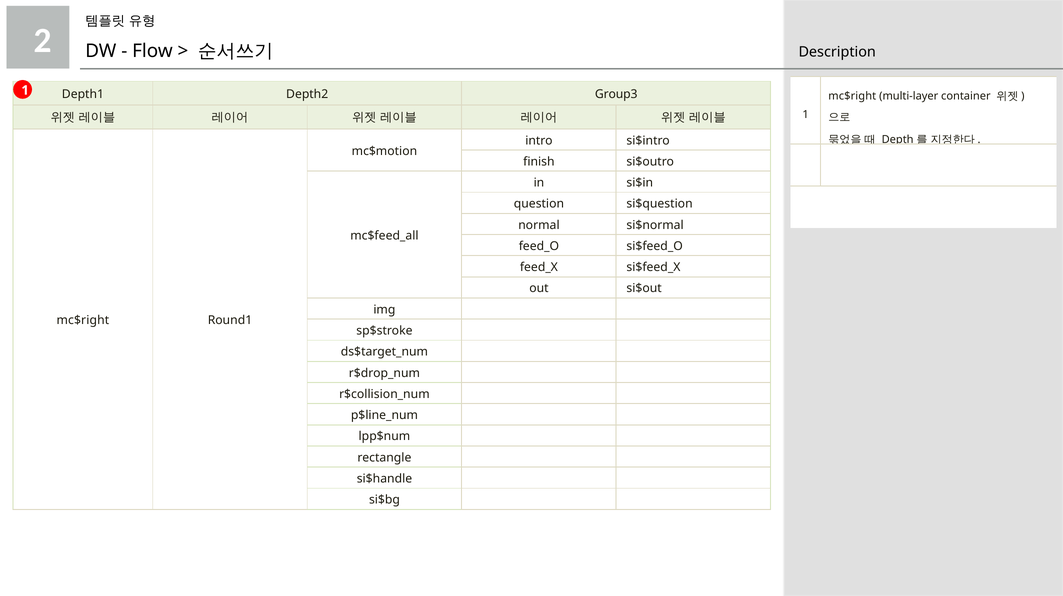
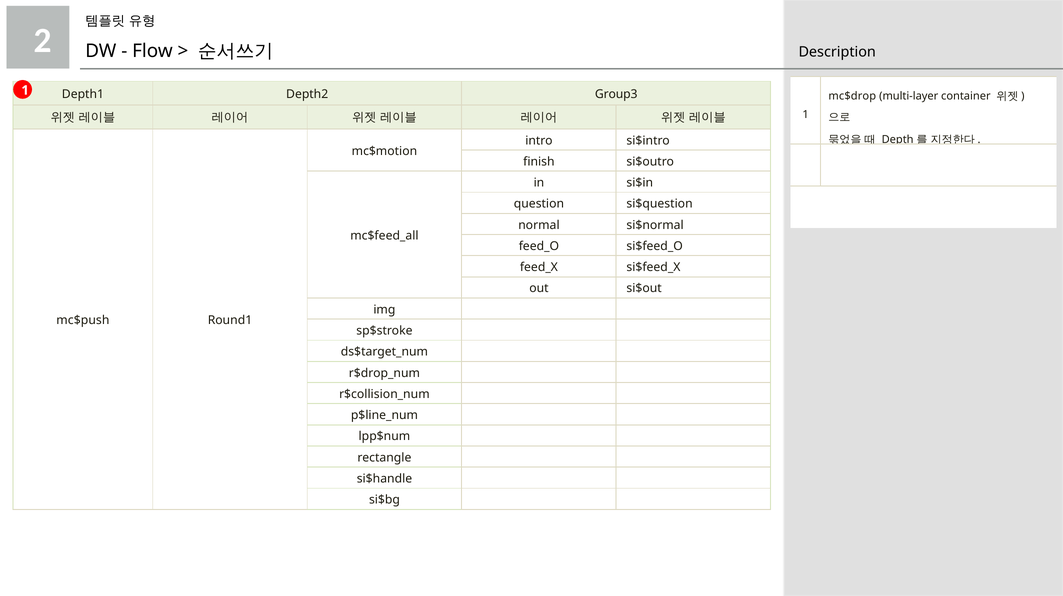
mc$right: mc$right -> mc$drop (852, 96)
mc$right: mc$right -> mc$push (83, 320)
